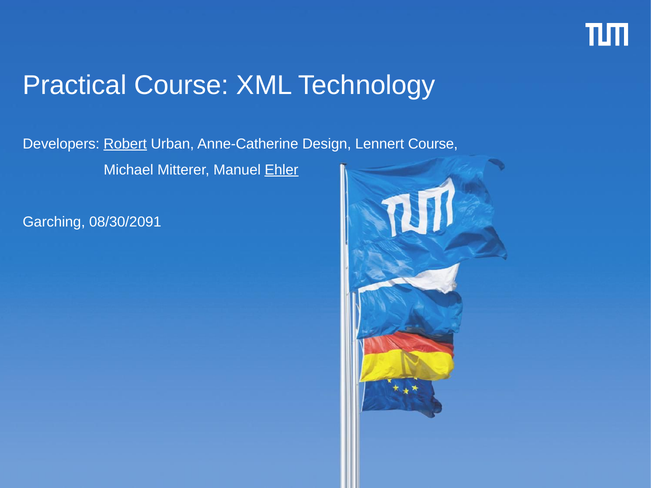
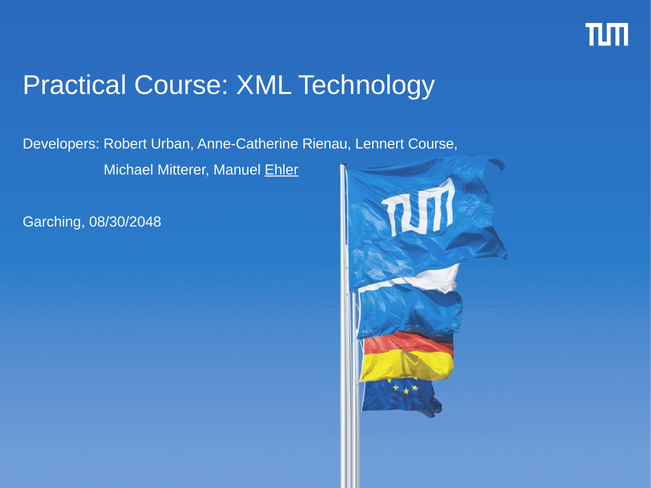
Robert underline: present -> none (125, 144)
Design: Design -> Rienau (327, 144)
08/30/2091: 08/30/2091 -> 08/30/2048 (125, 222)
